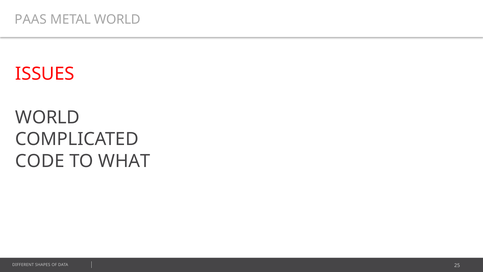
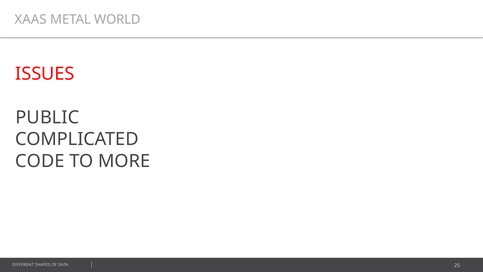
PAAS: PAAS -> XAAS (31, 19)
WORLD: WORLD -> PUBLIC (47, 117)
WHAT: WHAT -> MORE (124, 161)
